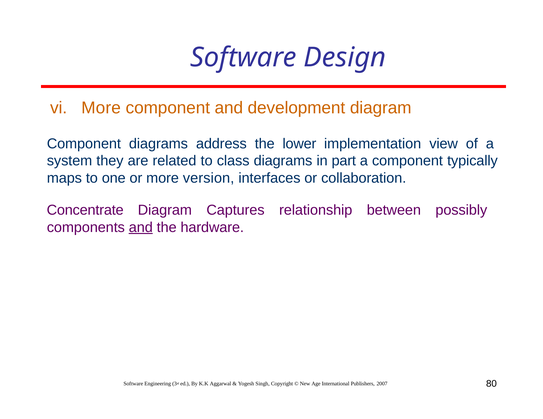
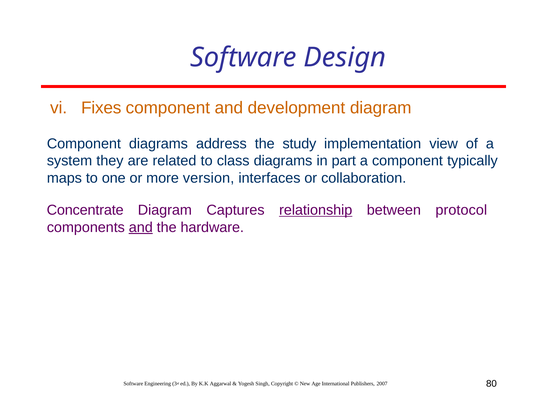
vi More: More -> Fixes (101, 108)
lower: lower -> study (299, 144)
relationship underline: none -> present (316, 210)
possibly: possibly -> protocol (461, 210)
